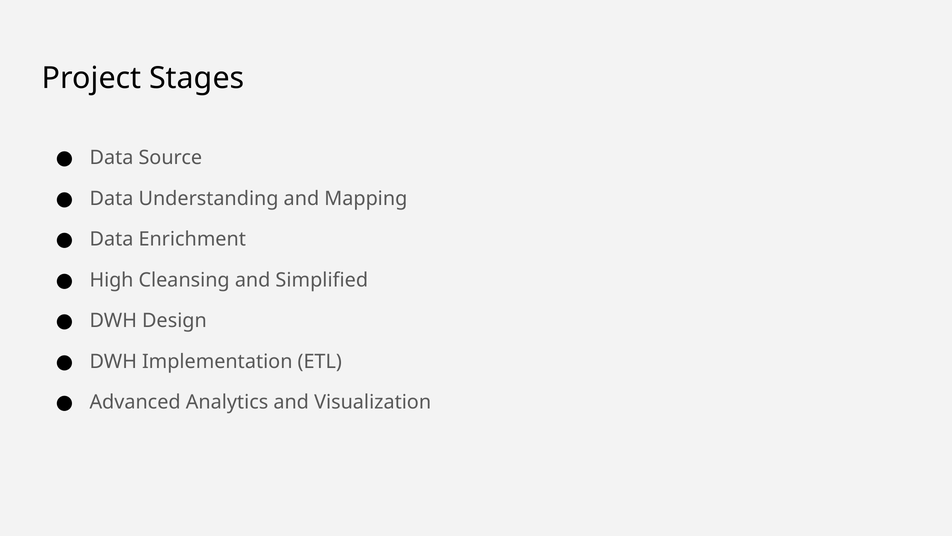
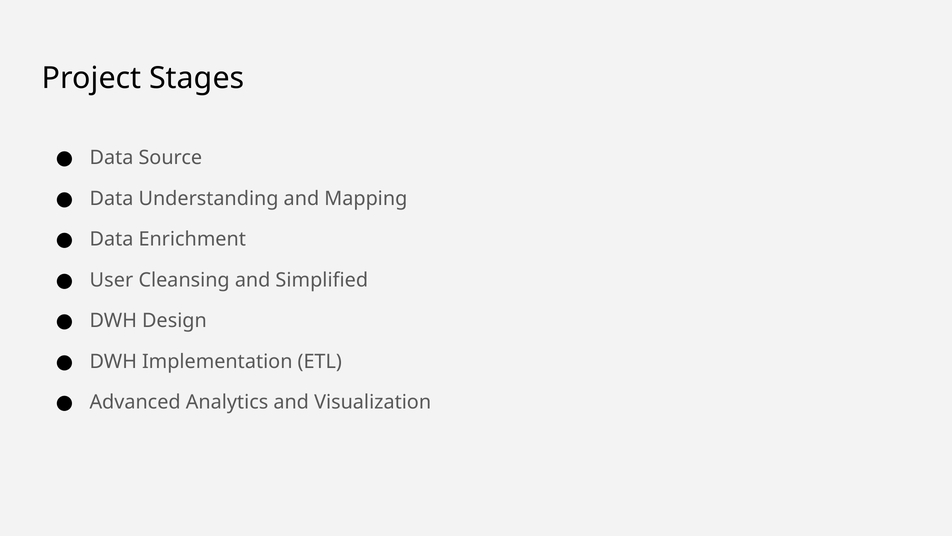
High: High -> User (111, 280)
